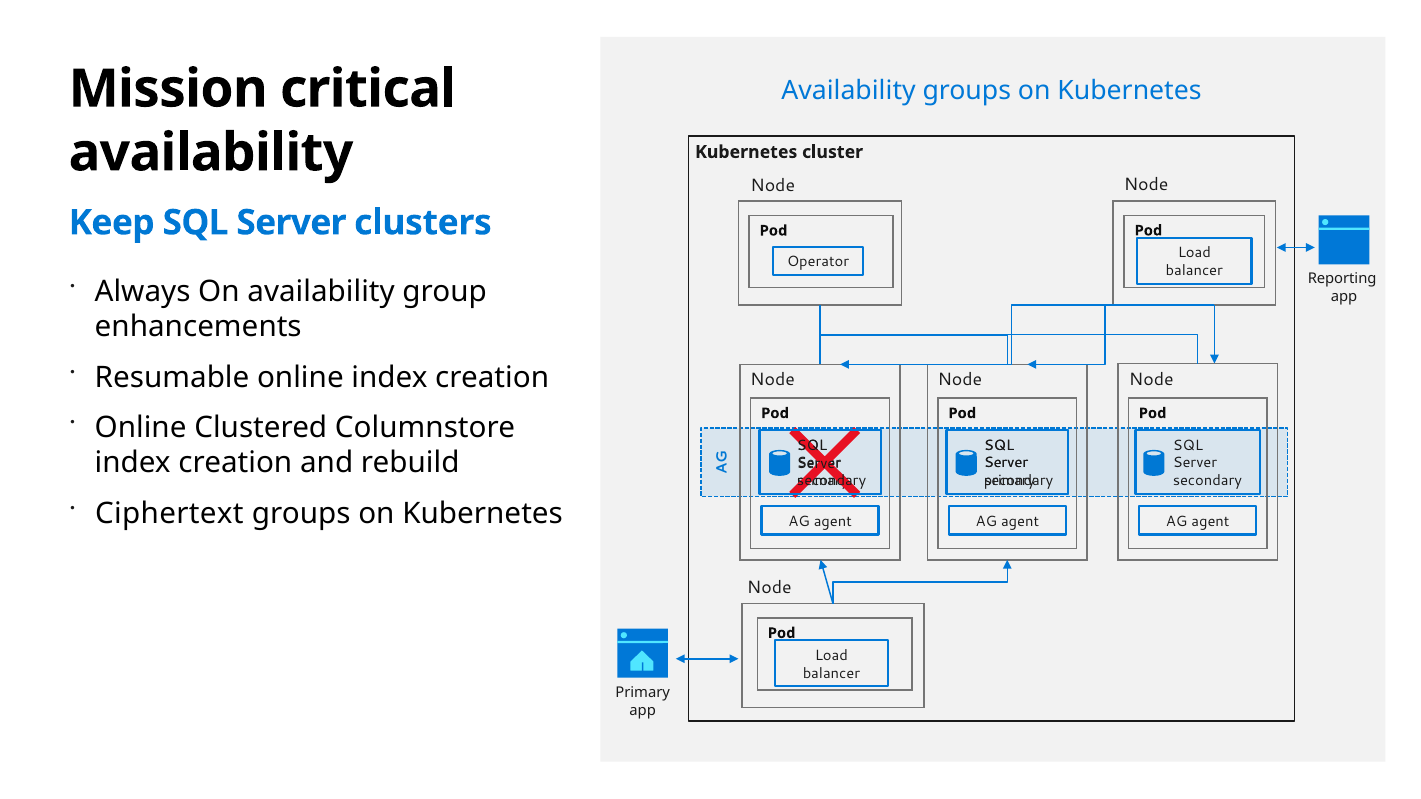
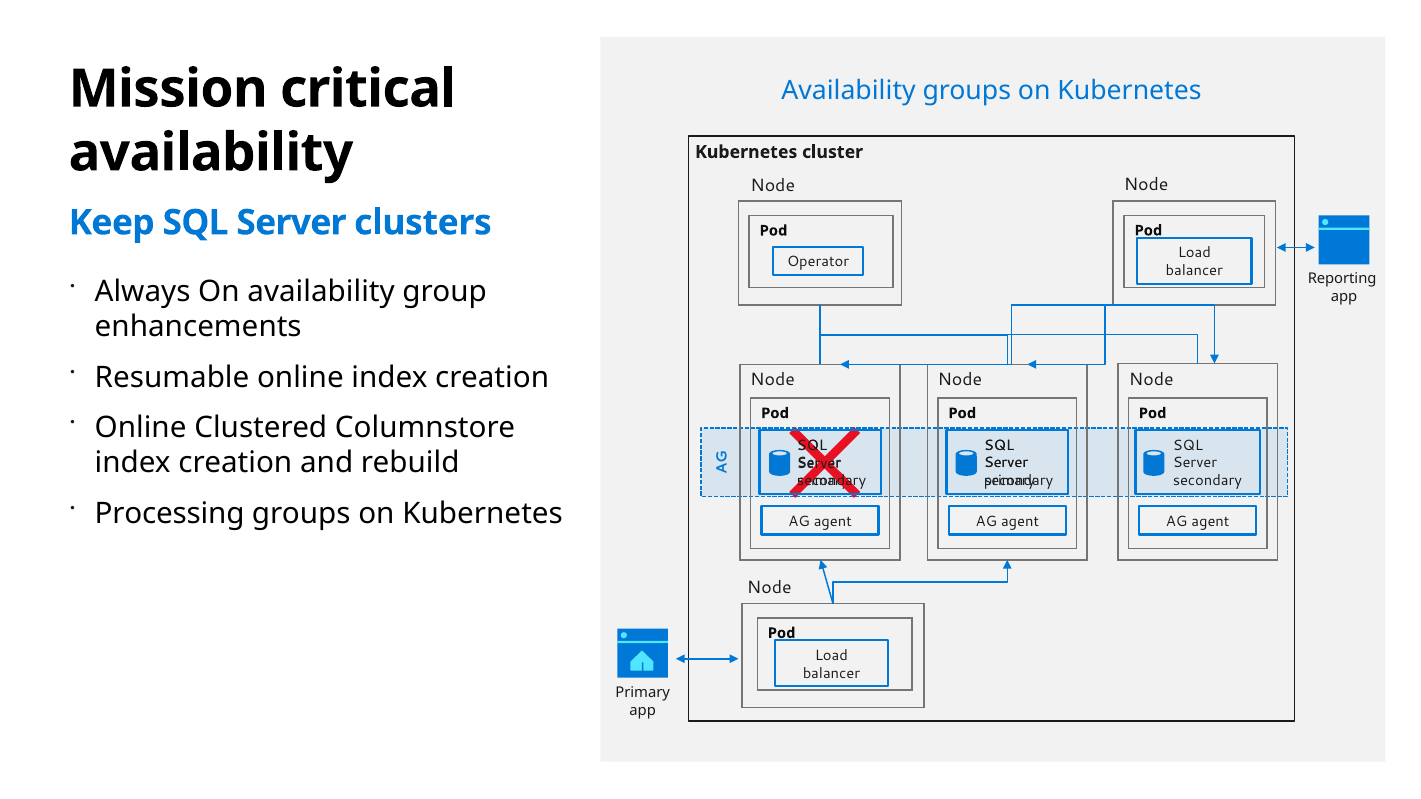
Ciphertext: Ciphertext -> Processing (170, 514)
